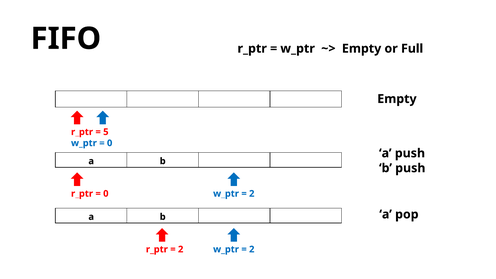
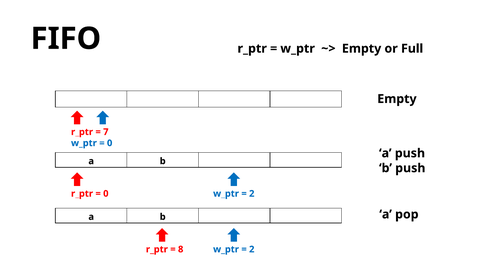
5: 5 -> 7 (106, 132)
2: 2 -> 8 (181, 249)
